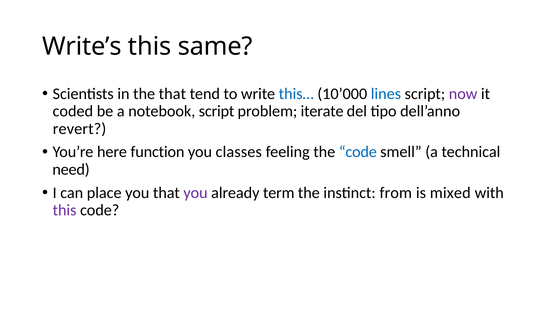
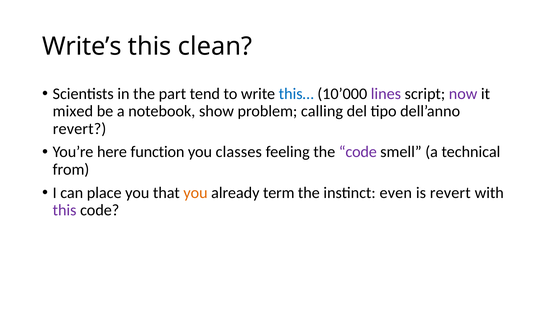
same: same -> clean (215, 47)
the that: that -> part (172, 94)
lines colour: blue -> purple (386, 94)
coded: coded -> mixed (73, 111)
notebook script: script -> show (216, 111)
iterate: iterate -> calling (322, 111)
code colour: blue -> purple (358, 152)
need: need -> from (71, 169)
you colour: purple -> orange (195, 192)
from: from -> even (396, 192)
is mixed: mixed -> revert (450, 192)
